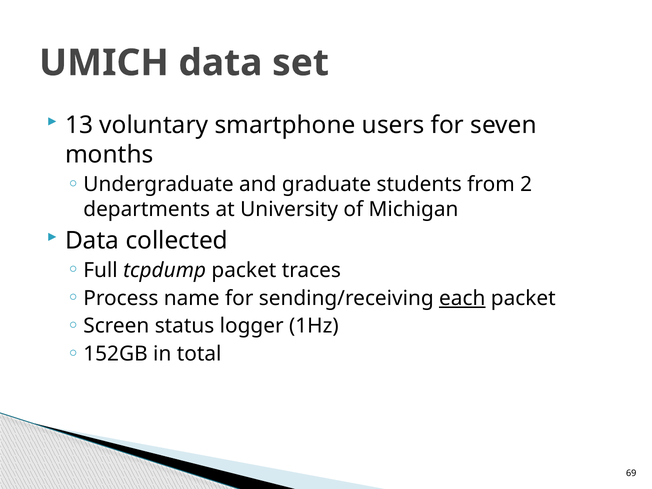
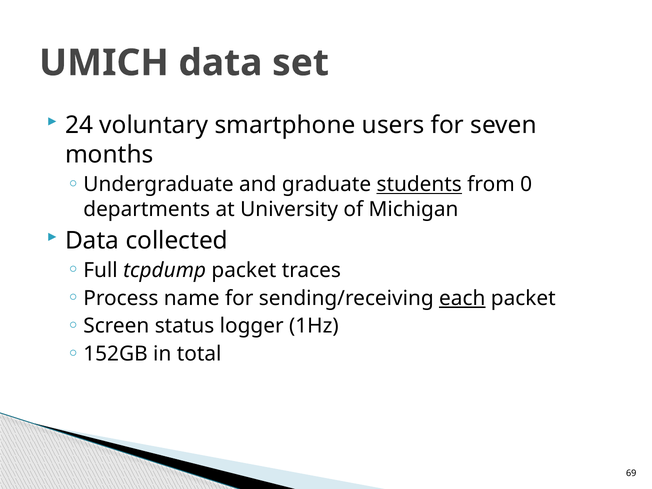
13: 13 -> 24 (79, 125)
students underline: none -> present (419, 184)
2: 2 -> 0 (526, 184)
